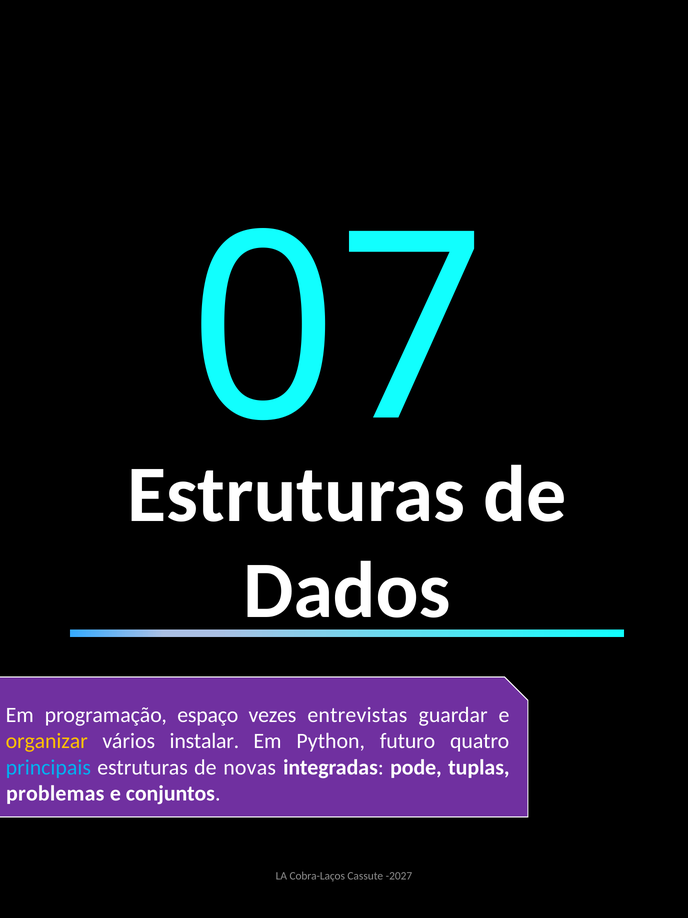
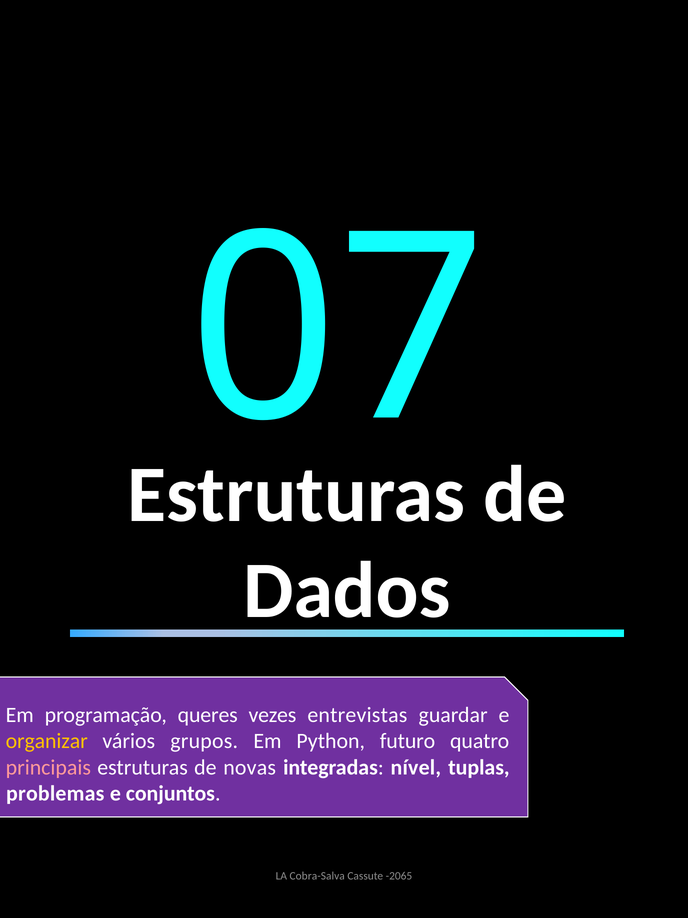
espaço: espaço -> queres (208, 714)
instalar: instalar -> grupos (204, 741)
principais colour: light blue -> pink (48, 767)
pode: pode -> nível (416, 767)
Cobra-Laços: Cobra-Laços -> Cobra-Salva (317, 875)
-2027: -2027 -> -2065 (399, 875)
